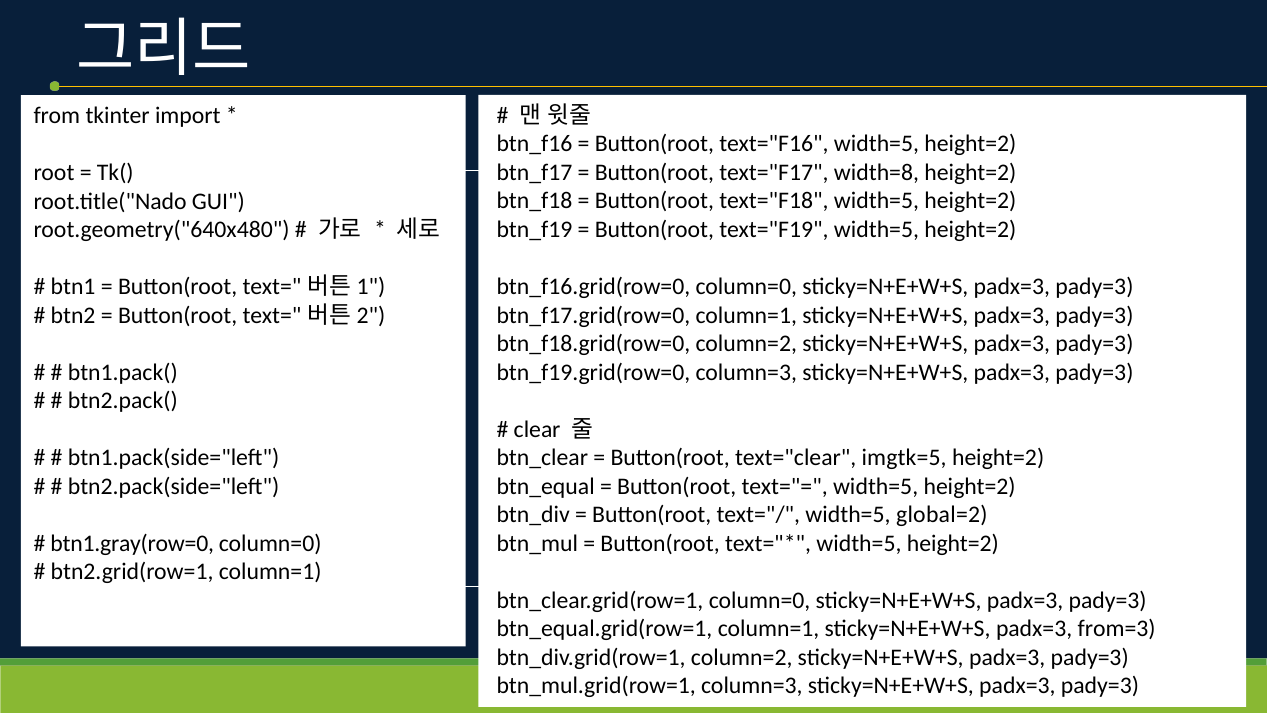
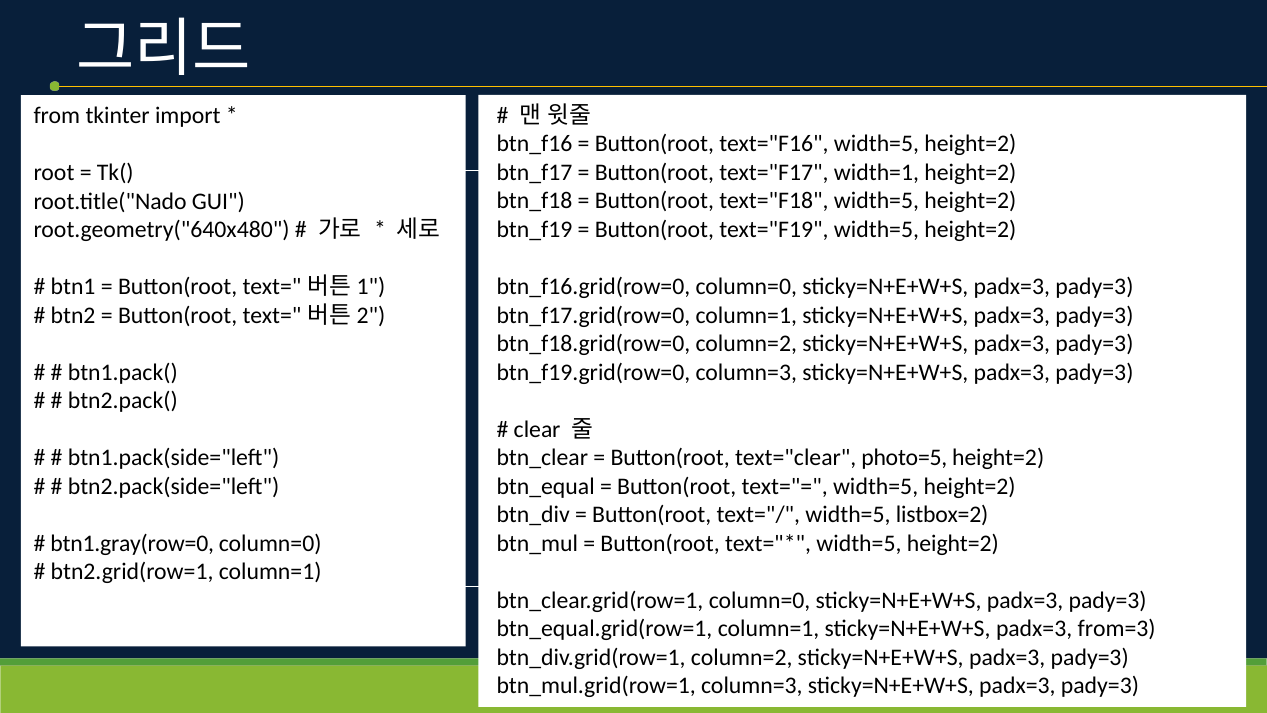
width=8: width=8 -> width=1 (876, 173)
imgtk=5: imgtk=5 -> photo=5 (904, 458)
global=2: global=2 -> listbox=2 (942, 515)
